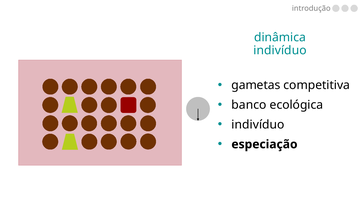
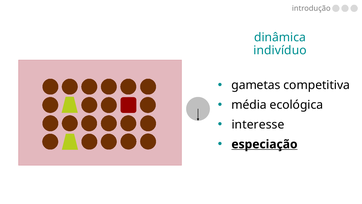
banco: banco -> média (249, 105)
indivíduo: indivíduo -> interesse (258, 124)
especiação underline: none -> present (264, 144)
